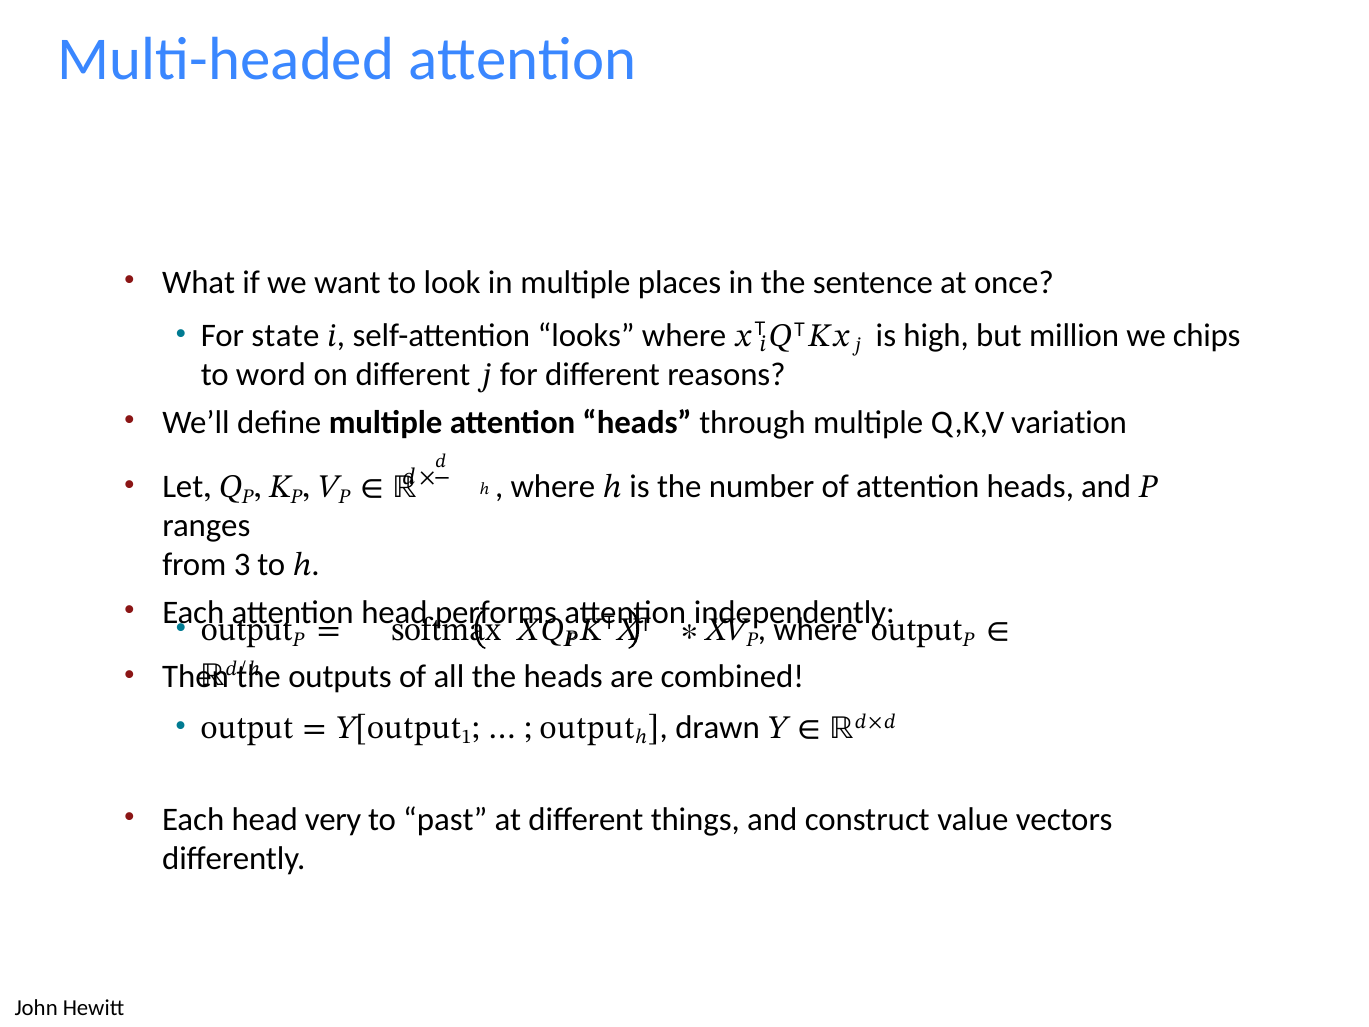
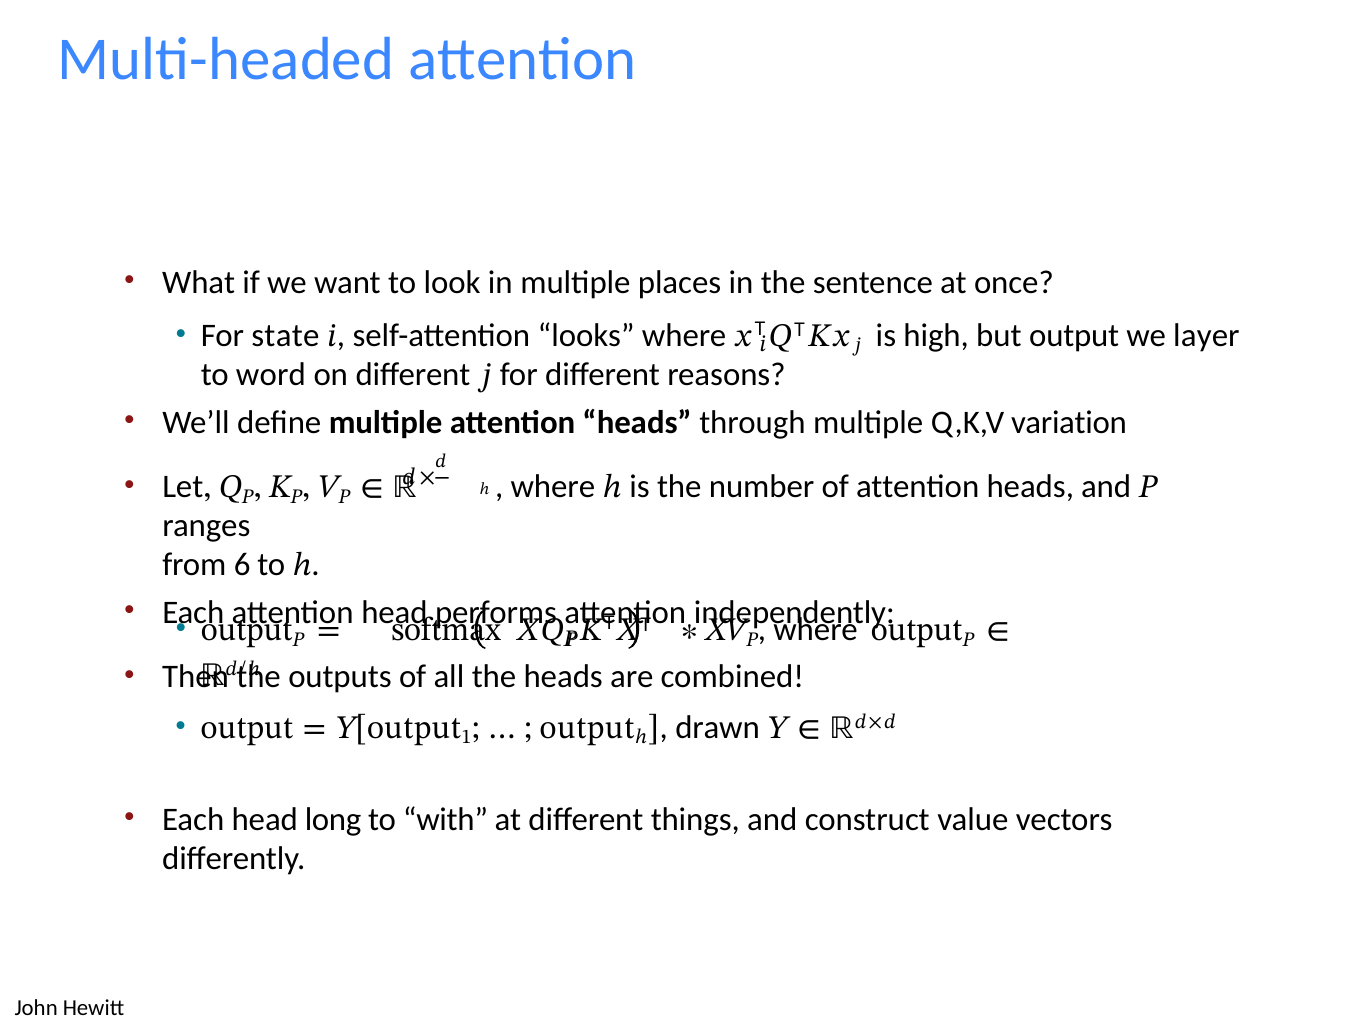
but million: million -> output (1074, 335)
chips: chips -> layer (1206, 335)
3: 3 -> 6 (242, 565)
very: very -> long (333, 819)
past: past -> with (445, 819)
